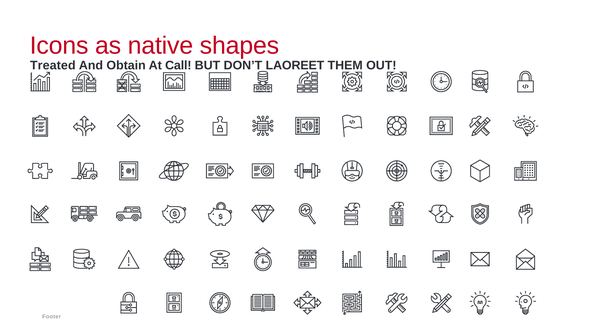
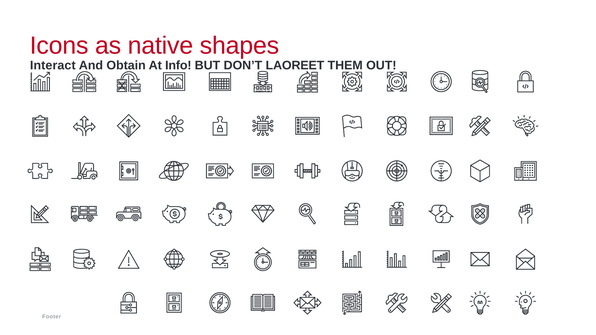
Treated: Treated -> Interact (53, 65)
Call: Call -> Info (178, 65)
